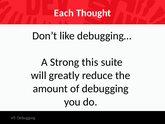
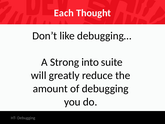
this: this -> into (90, 62)
